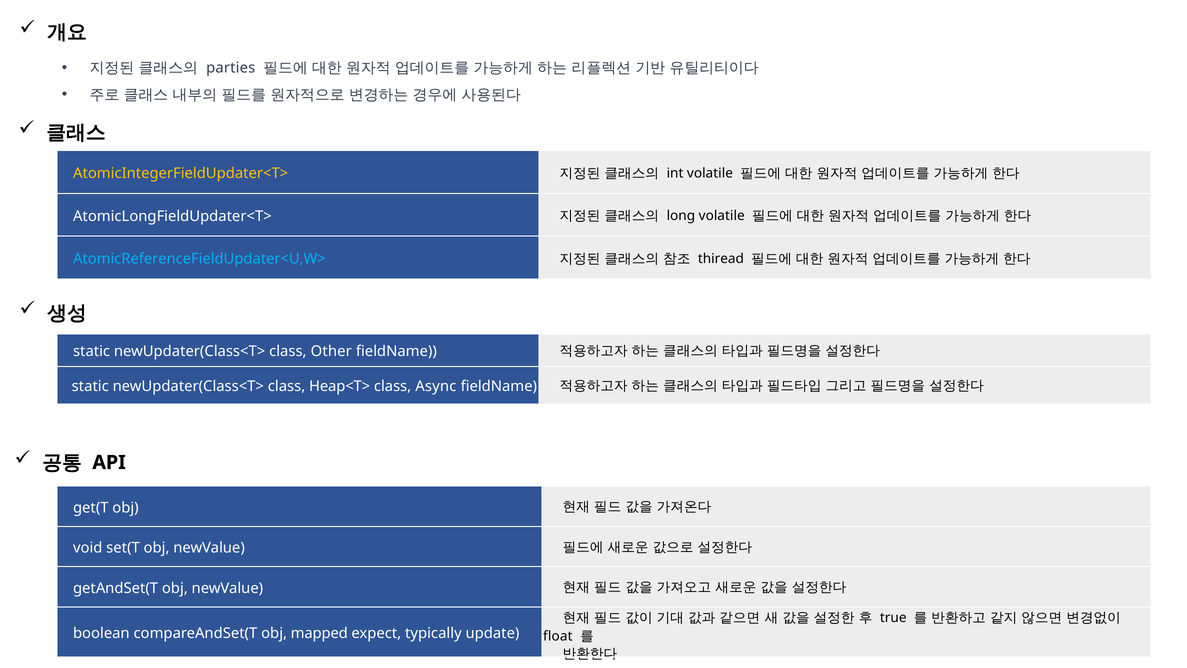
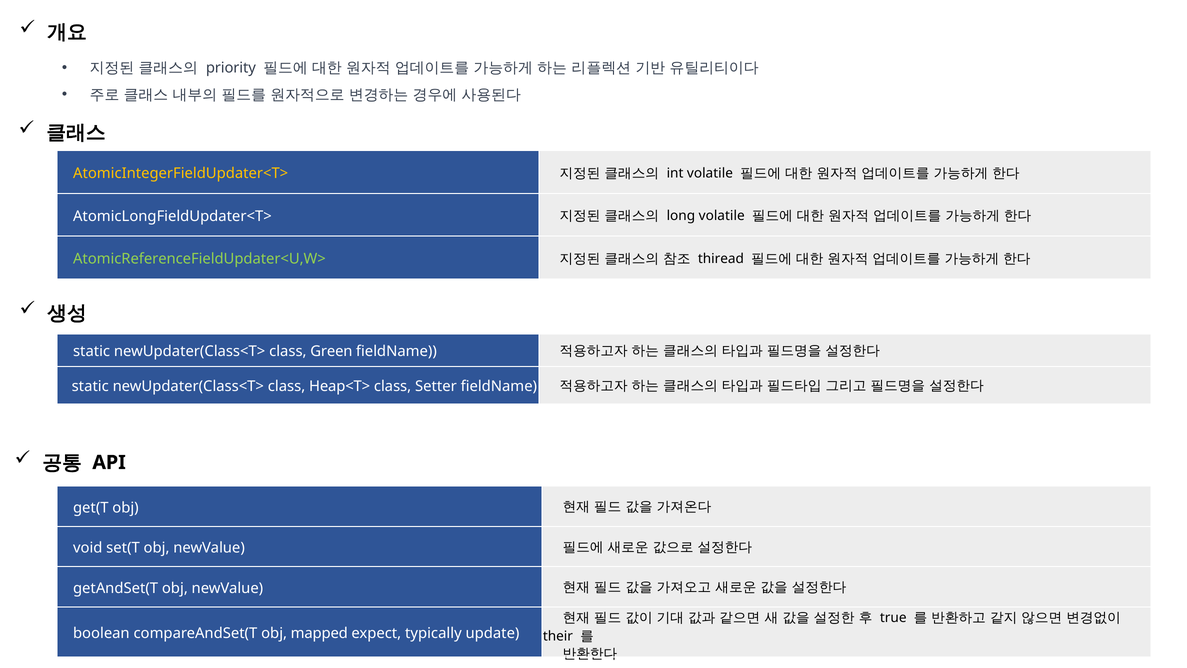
parties: parties -> priority (231, 68)
AtomicReferenceFieldUpdater<U,W> colour: light blue -> light green (199, 259)
Other: Other -> Green (331, 351)
Async: Async -> Setter (436, 386)
float: float -> their (558, 636)
